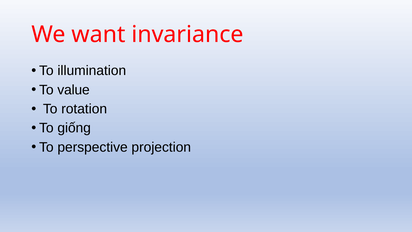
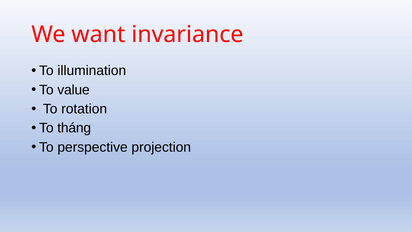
giống: giống -> tháng (74, 128)
